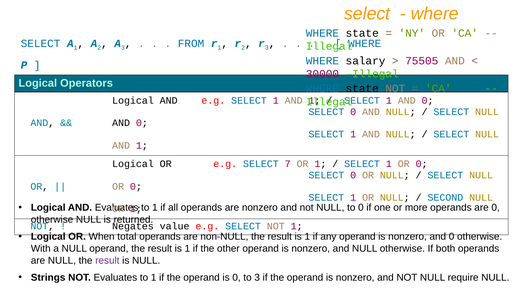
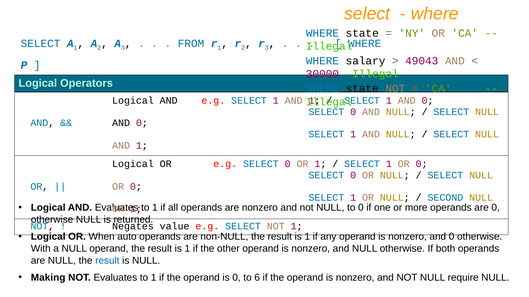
75505: 75505 -> 49043 (422, 61)
e.g SELECT 7: 7 -> 0 (288, 164)
total: total -> auto (127, 237)
result colour: purple -> blue (107, 261)
Strings: Strings -> Making (48, 278)
to 3: 3 -> 6 (257, 278)
